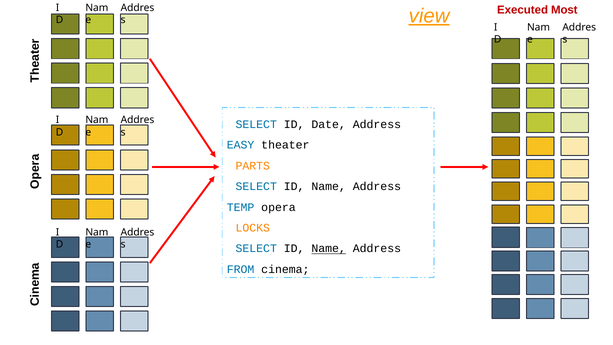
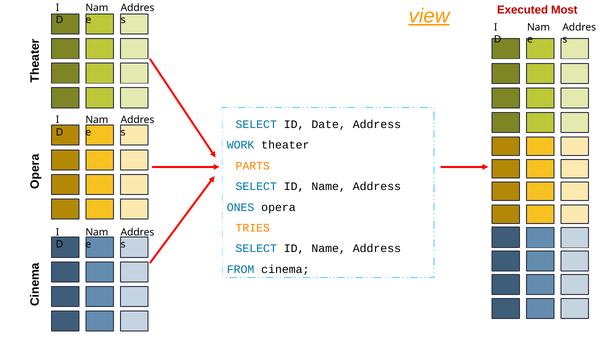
EASY: EASY -> WORK (241, 145)
TEMP: TEMP -> ONES (241, 207)
LOCKS: LOCKS -> TRIES (253, 228)
Name underline: present -> none (329, 249)
